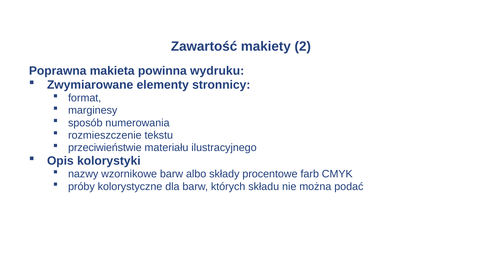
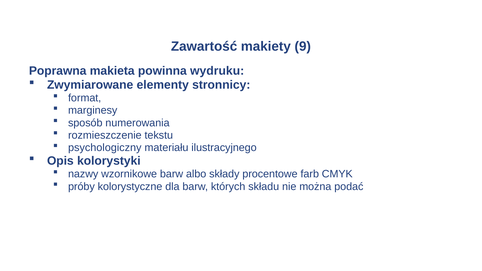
2: 2 -> 9 (303, 47)
przeciwieństwie: przeciwieństwie -> psychologiczny (105, 148)
